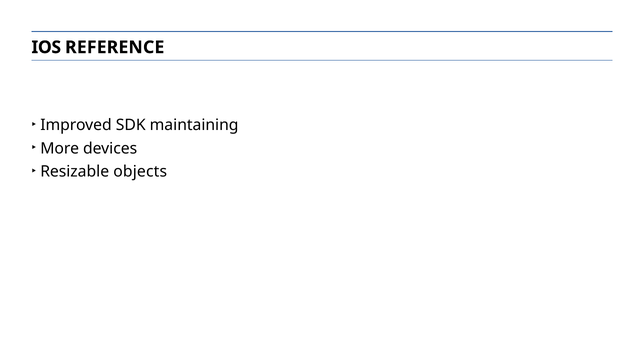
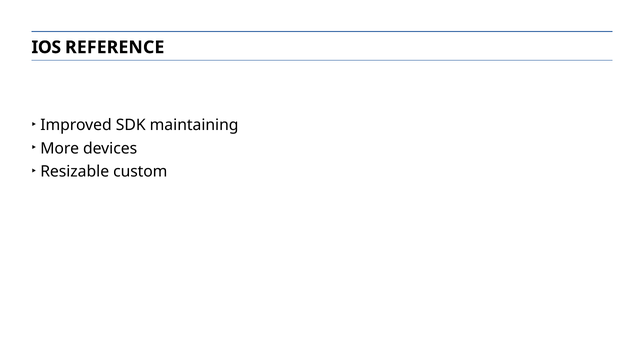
objects: objects -> custom (140, 171)
